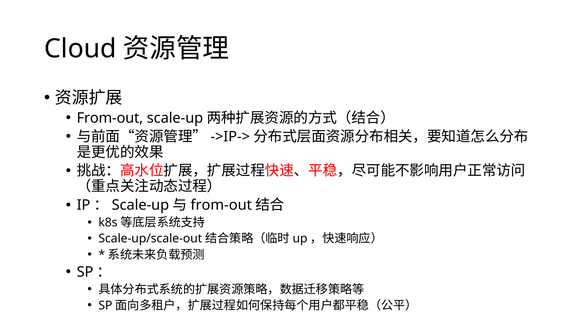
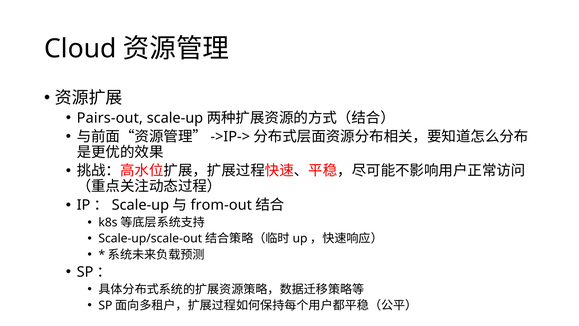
From-out: From-out -> Pairs-out (110, 118)
